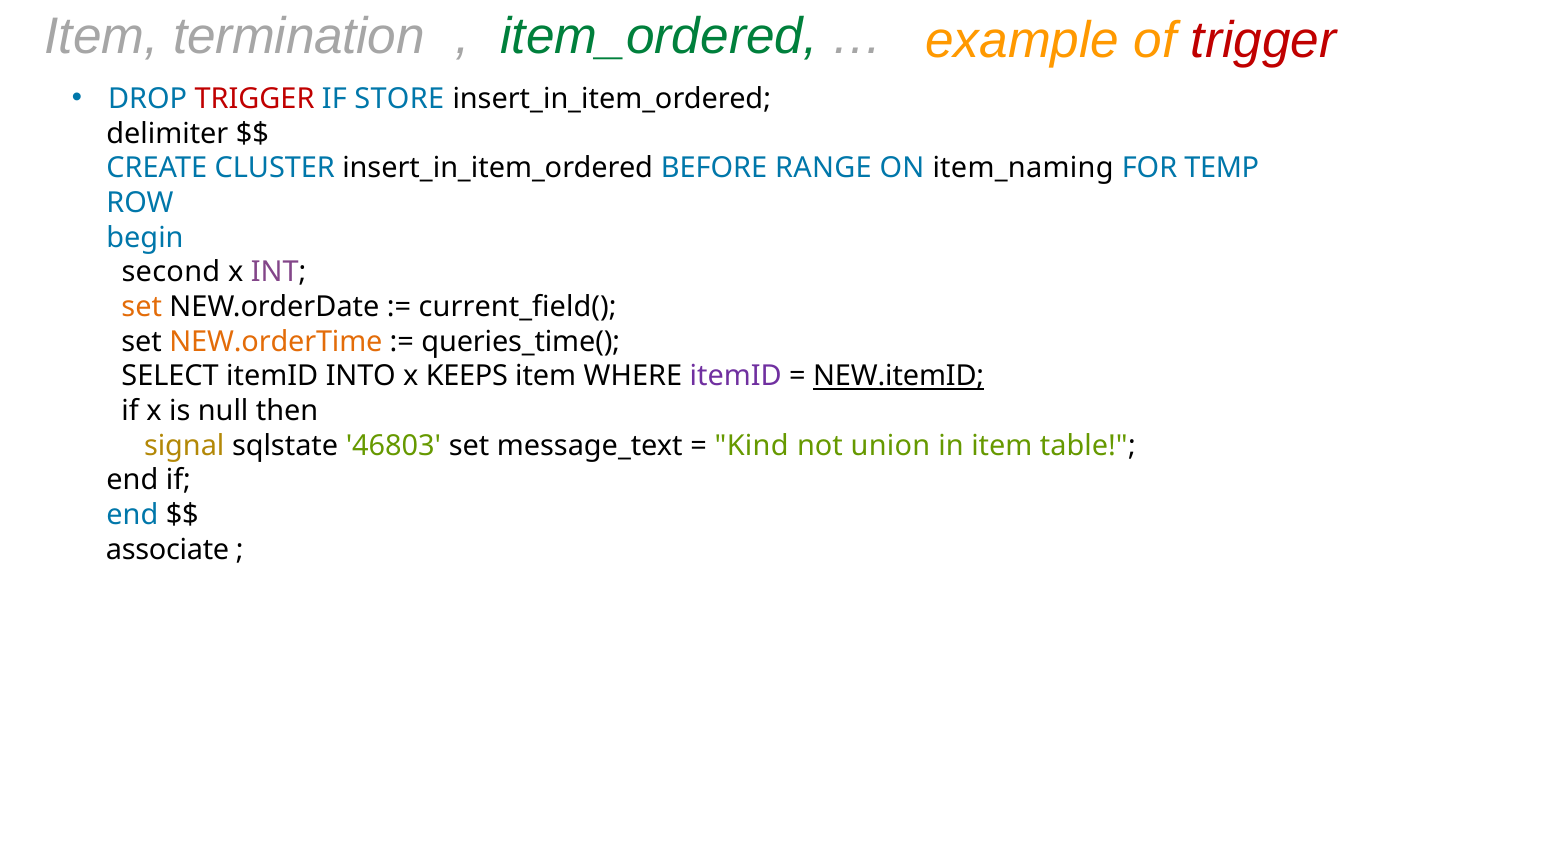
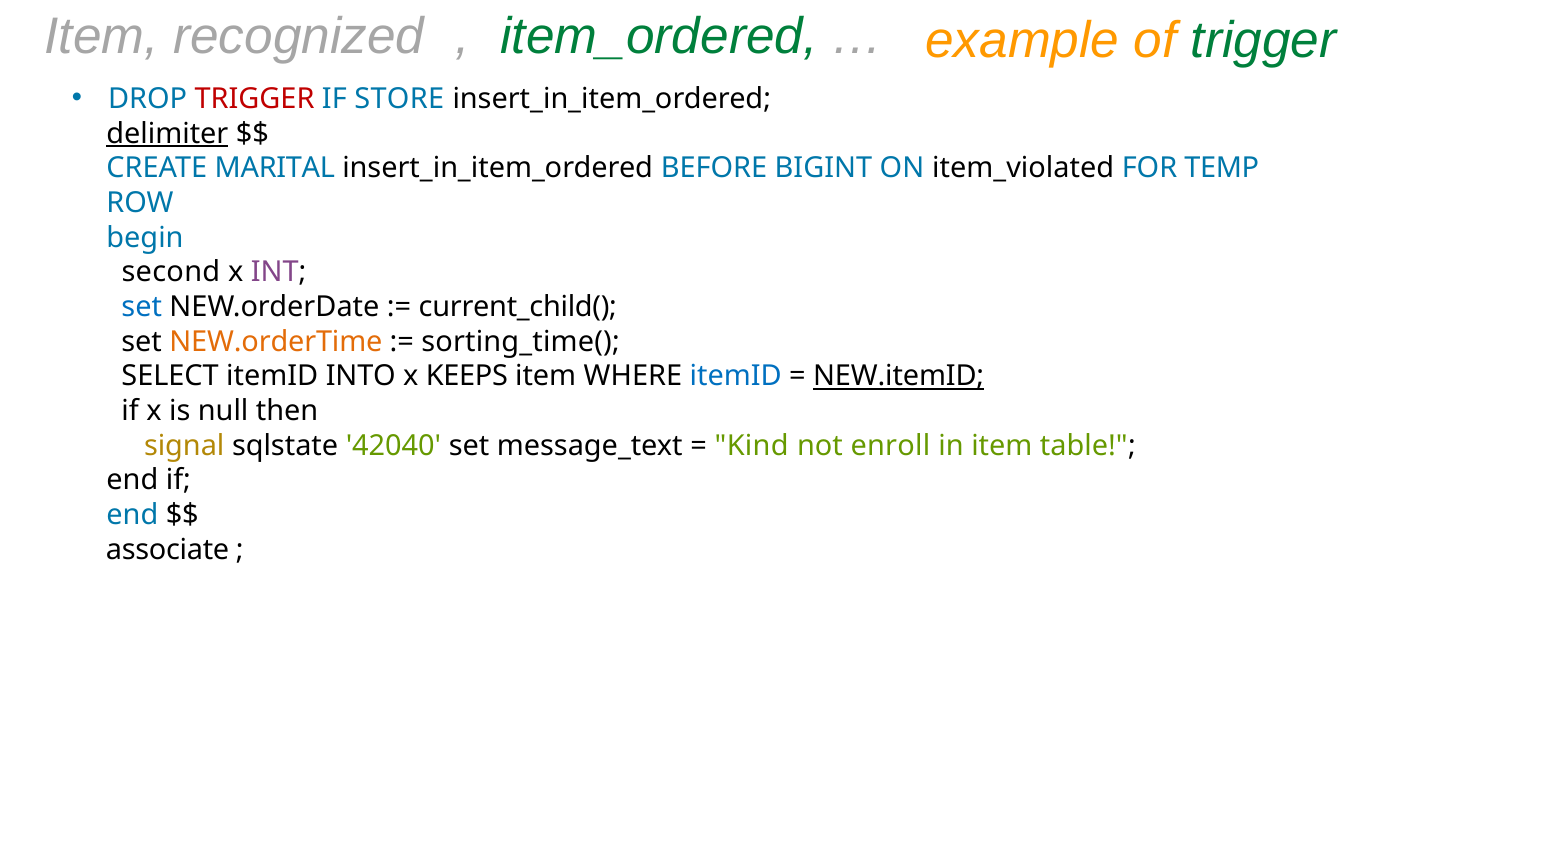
termination: termination -> recognized (299, 37)
trigger colour: red -> green (1264, 40)
delimiter underline: none -> present (167, 134)
CLUSTER: CLUSTER -> MARITAL (275, 168)
RANGE: RANGE -> BIGINT (823, 168)
item_naming: item_naming -> item_violated (1023, 168)
set colour: orange -> blue (142, 307)
current_field(: current_field( -> current_child( (518, 307)
queries_time(: queries_time( -> sorting_time( (521, 342)
itemID colour: purple -> blue (736, 376)
46803: 46803 -> 42040 (393, 446)
union: union -> enroll (890, 446)
